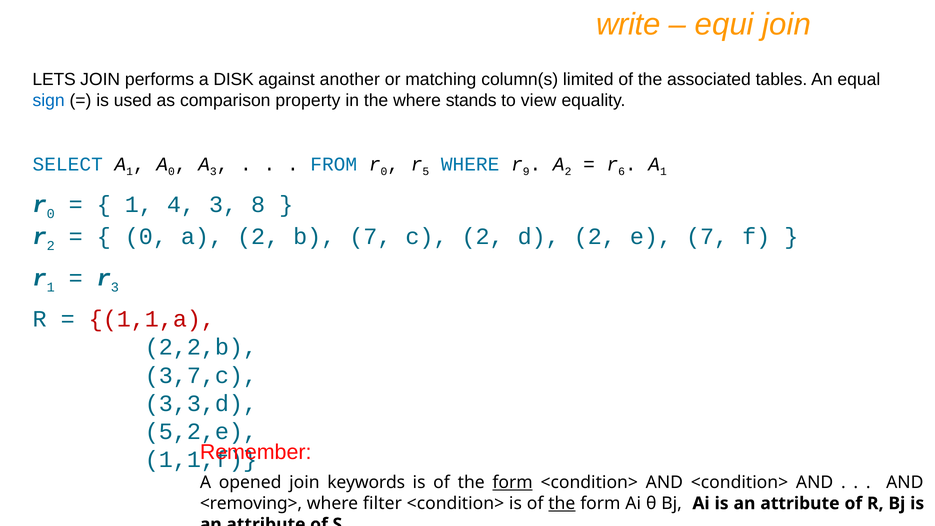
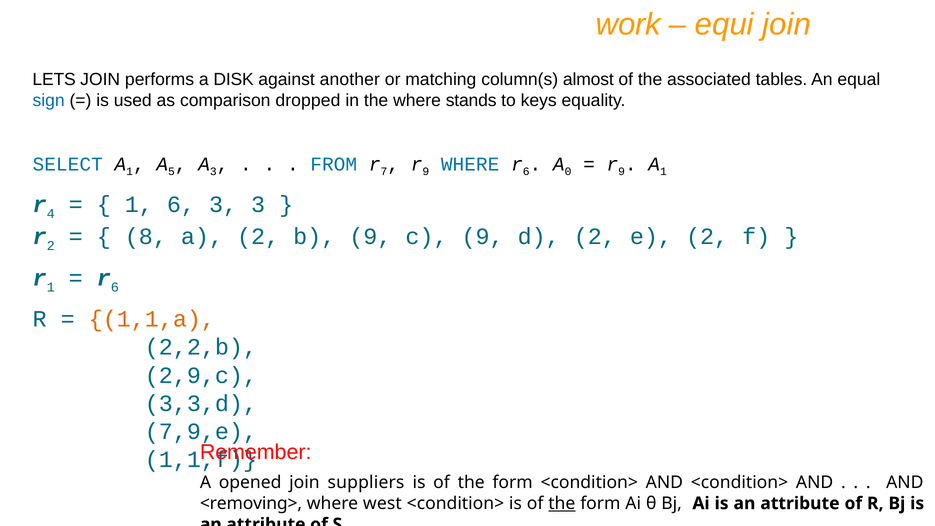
write: write -> work (628, 24)
limited: limited -> almost (588, 79)
property: property -> dropped (308, 100)
view: view -> keys (539, 100)
A 0: 0 -> 5 (171, 172)
FROM r 0: 0 -> 7 (384, 172)
5: 5 -> 9 (426, 172)
WHERE r 9: 9 -> 6 (526, 172)
2: 2 -> 0 (568, 172)
6: 6 -> 9 (622, 172)
0: 0 -> 4 (51, 214)
1 4: 4 -> 6 (181, 205)
3 8: 8 -> 3 (258, 205)
0: 0 -> 8 (146, 237)
b 7: 7 -> 9 (370, 237)
c 2: 2 -> 9 (483, 237)
e 7: 7 -> 2 (707, 237)
3: 3 -> 6 (115, 287)
1,1,a colour: red -> orange (152, 319)
3,7,c: 3,7,c -> 2,9,c (201, 375)
5,2,e: 5,2,e -> 7,9,e (201, 431)
keywords: keywords -> suppliers (366, 482)
form underline: present -> none (513, 482)
filter: filter -> west (382, 503)
